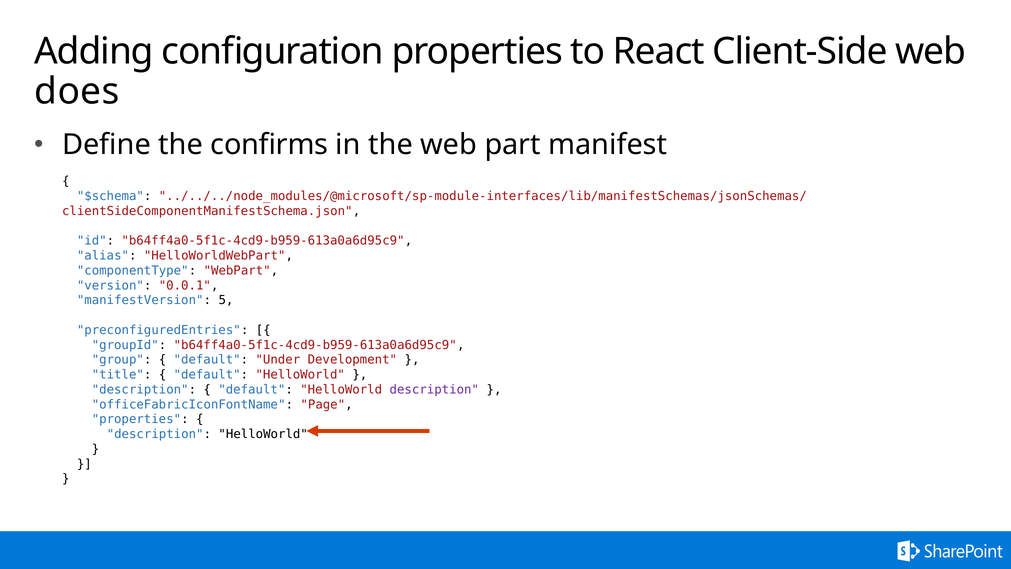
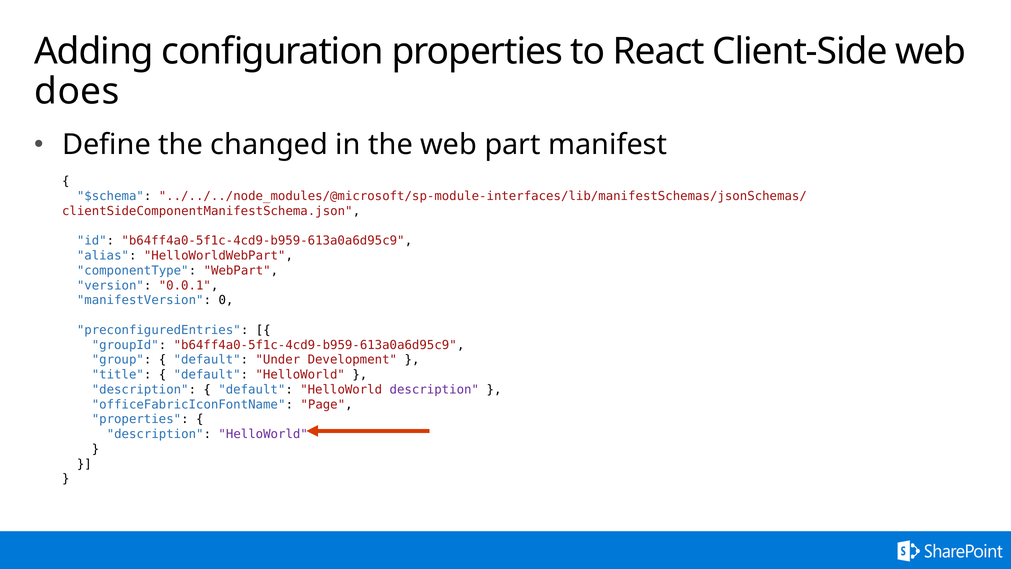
confirms: confirms -> changed (269, 145)
5: 5 -> 0 (226, 300)
HelloWorld colour: black -> purple (263, 434)
